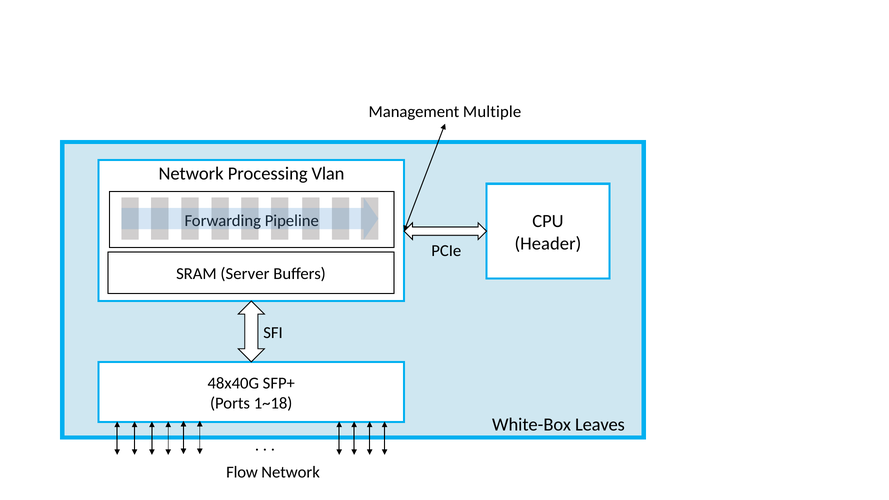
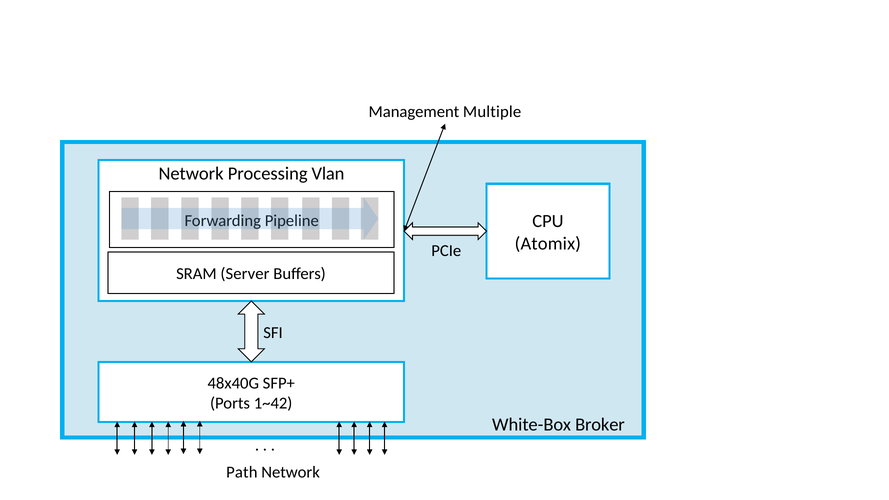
Header: Header -> Atomix (548, 244)
1~18: 1~18 -> 1~42 (273, 403)
Leaves: Leaves -> Broker (600, 424)
Flow: Flow -> Path (242, 472)
